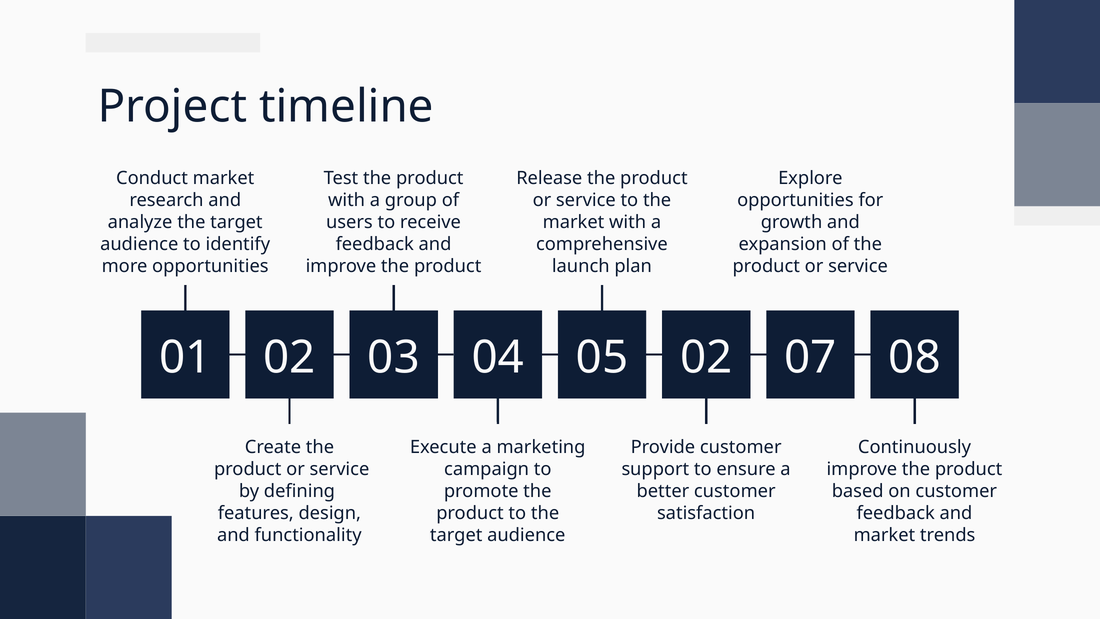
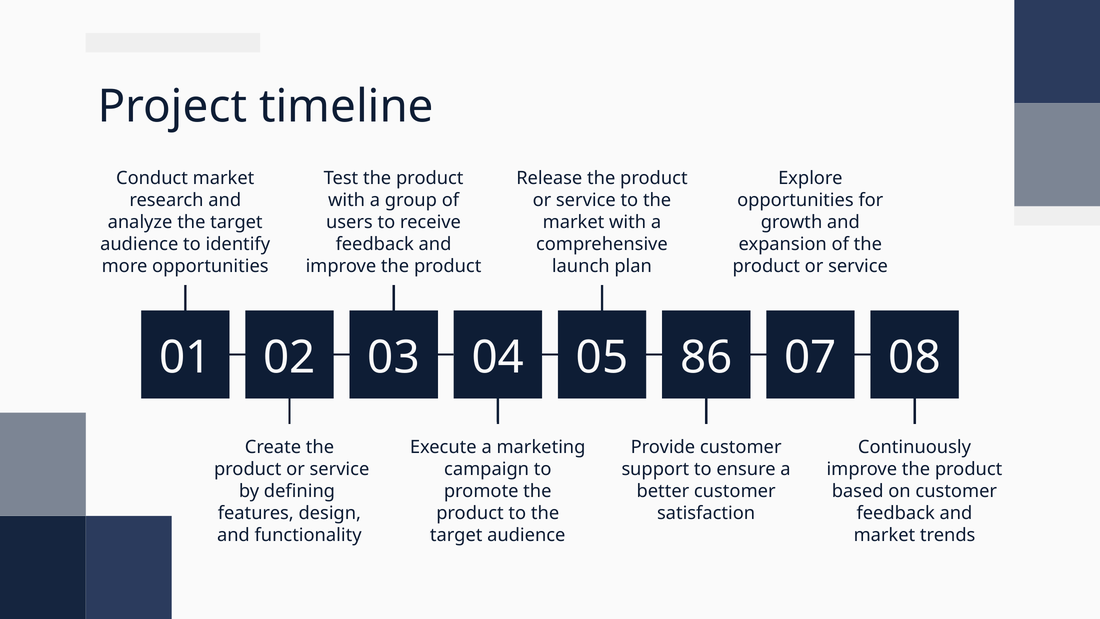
03 02: 02 -> 86 (706, 358)
